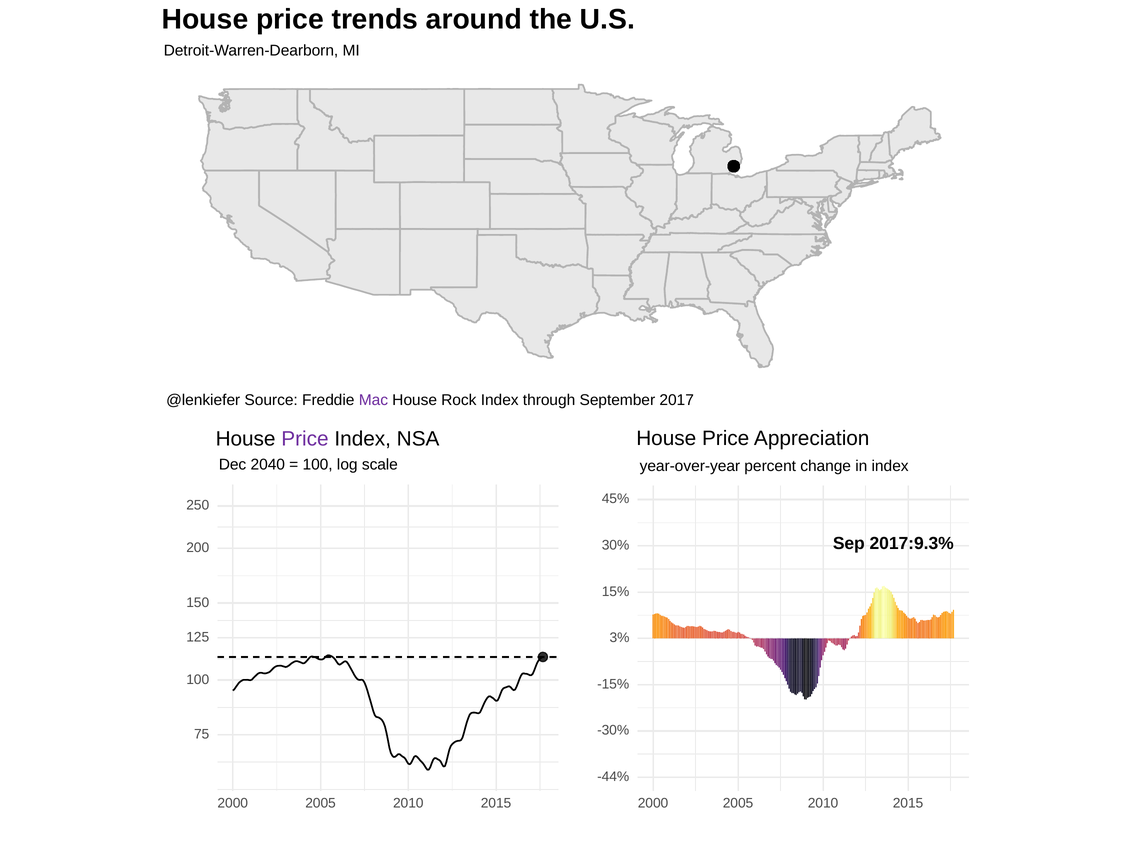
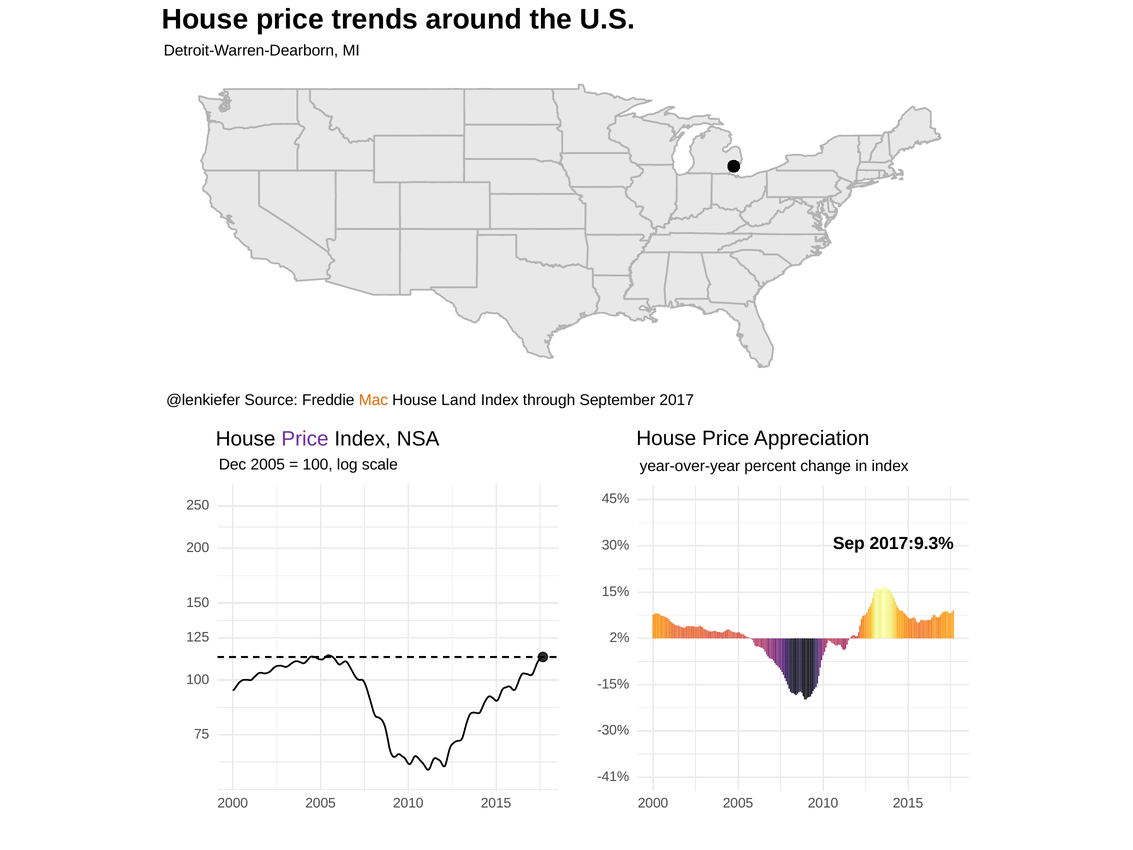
Mac colour: purple -> orange (373, 400)
Rock: Rock -> Land (459, 400)
Dec 2040: 2040 -> 2005 (268, 465)
3%: 3% -> 2% (619, 638)
-44%: -44% -> -41% (613, 776)
